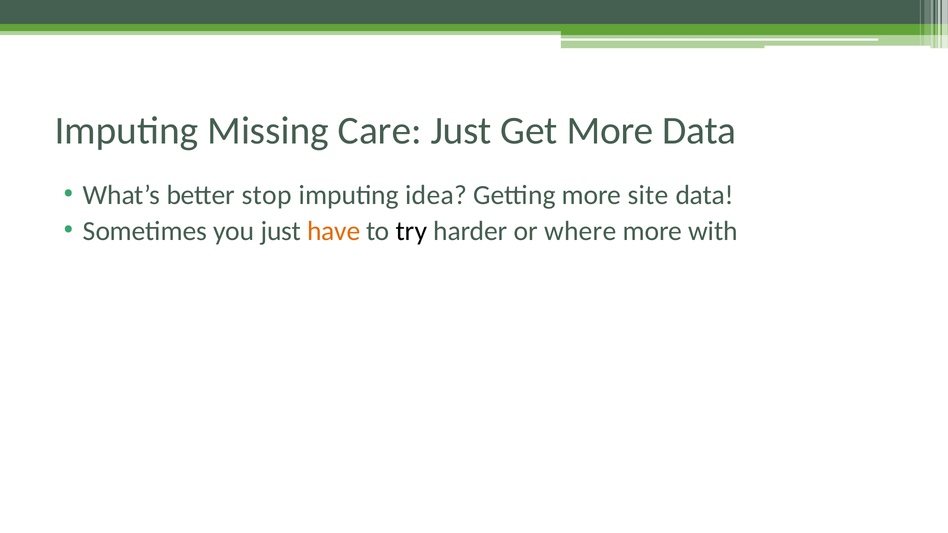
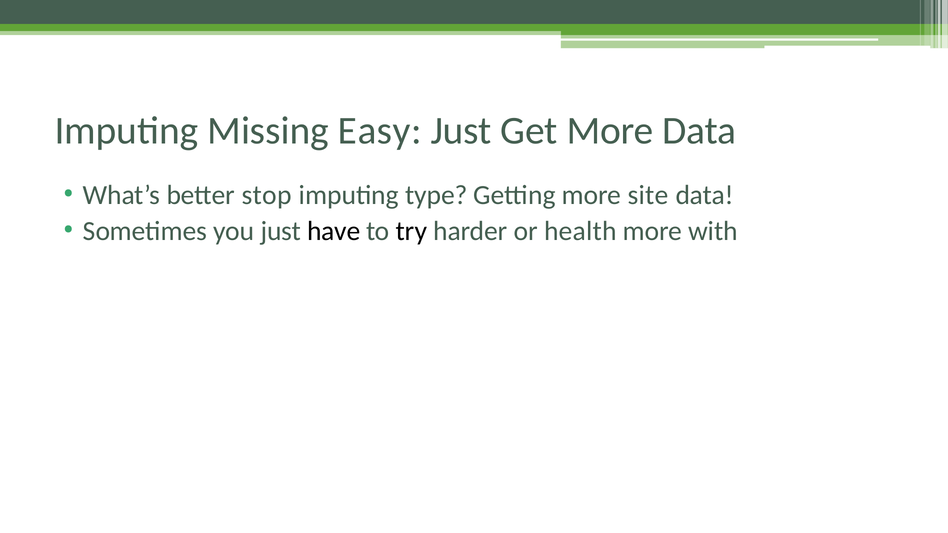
Care: Care -> Easy (380, 131)
idea: idea -> type (436, 195)
have colour: orange -> black (334, 231)
where: where -> health (580, 231)
